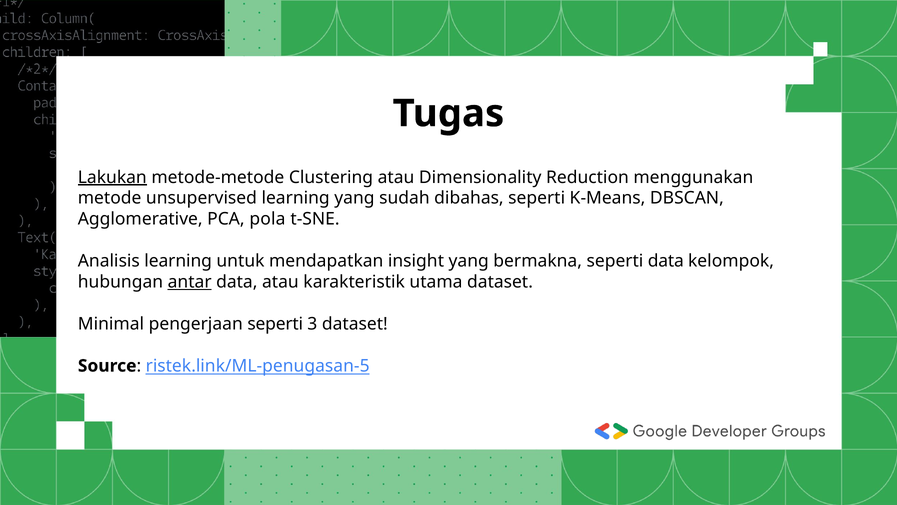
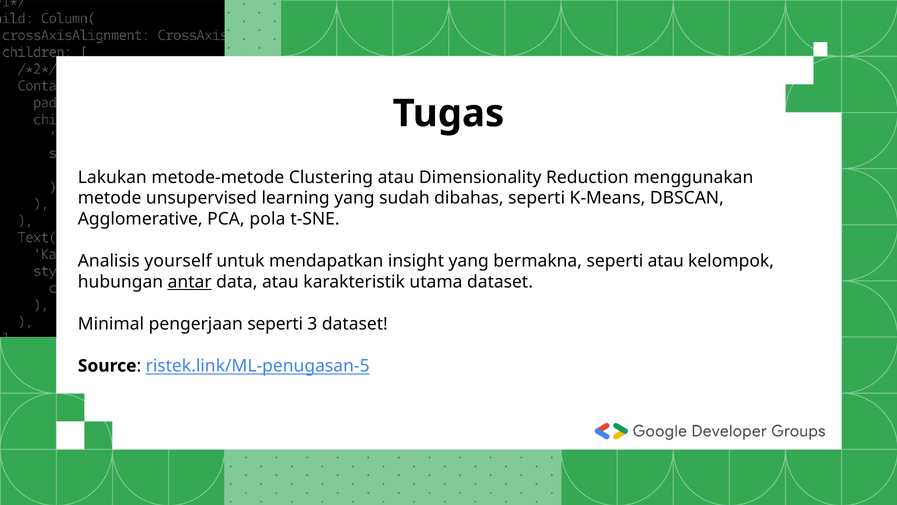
Lakukan underline: present -> none (112, 177)
Analisis learning: learning -> yourself (178, 261)
seperti data: data -> atau (666, 261)
